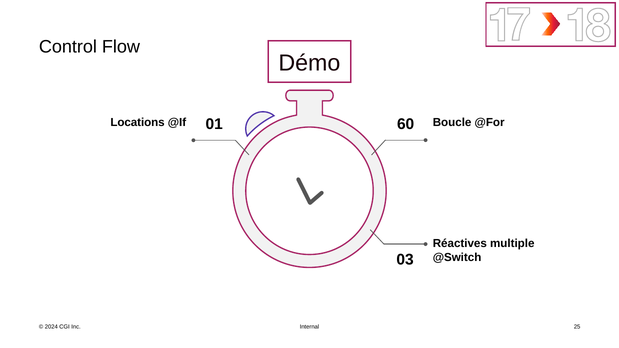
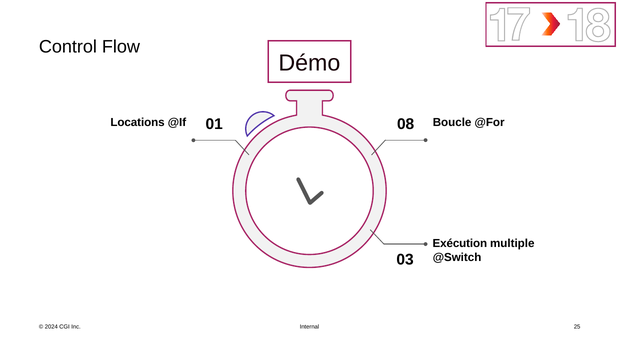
60: 60 -> 08 (406, 124)
Réactives: Réactives -> Exécution (460, 244)
